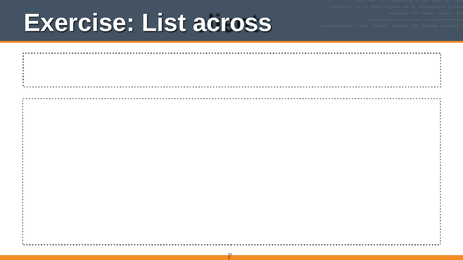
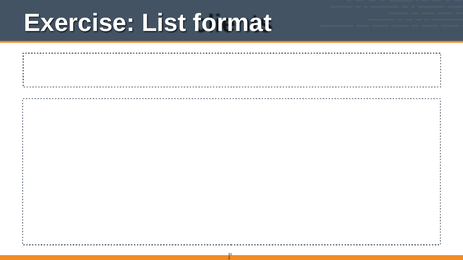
across: across -> format (232, 23)
